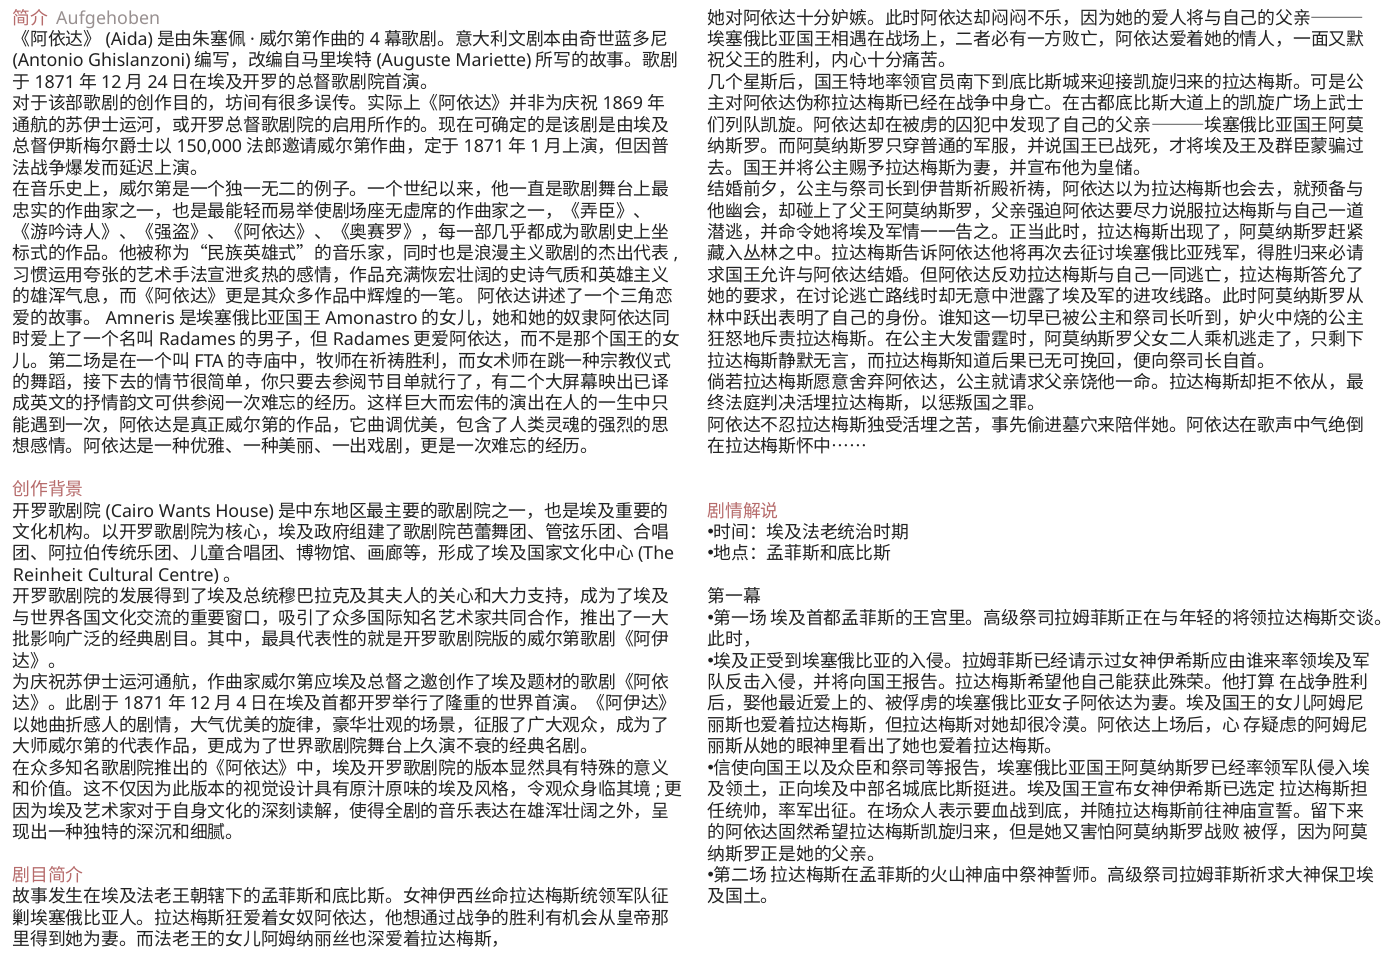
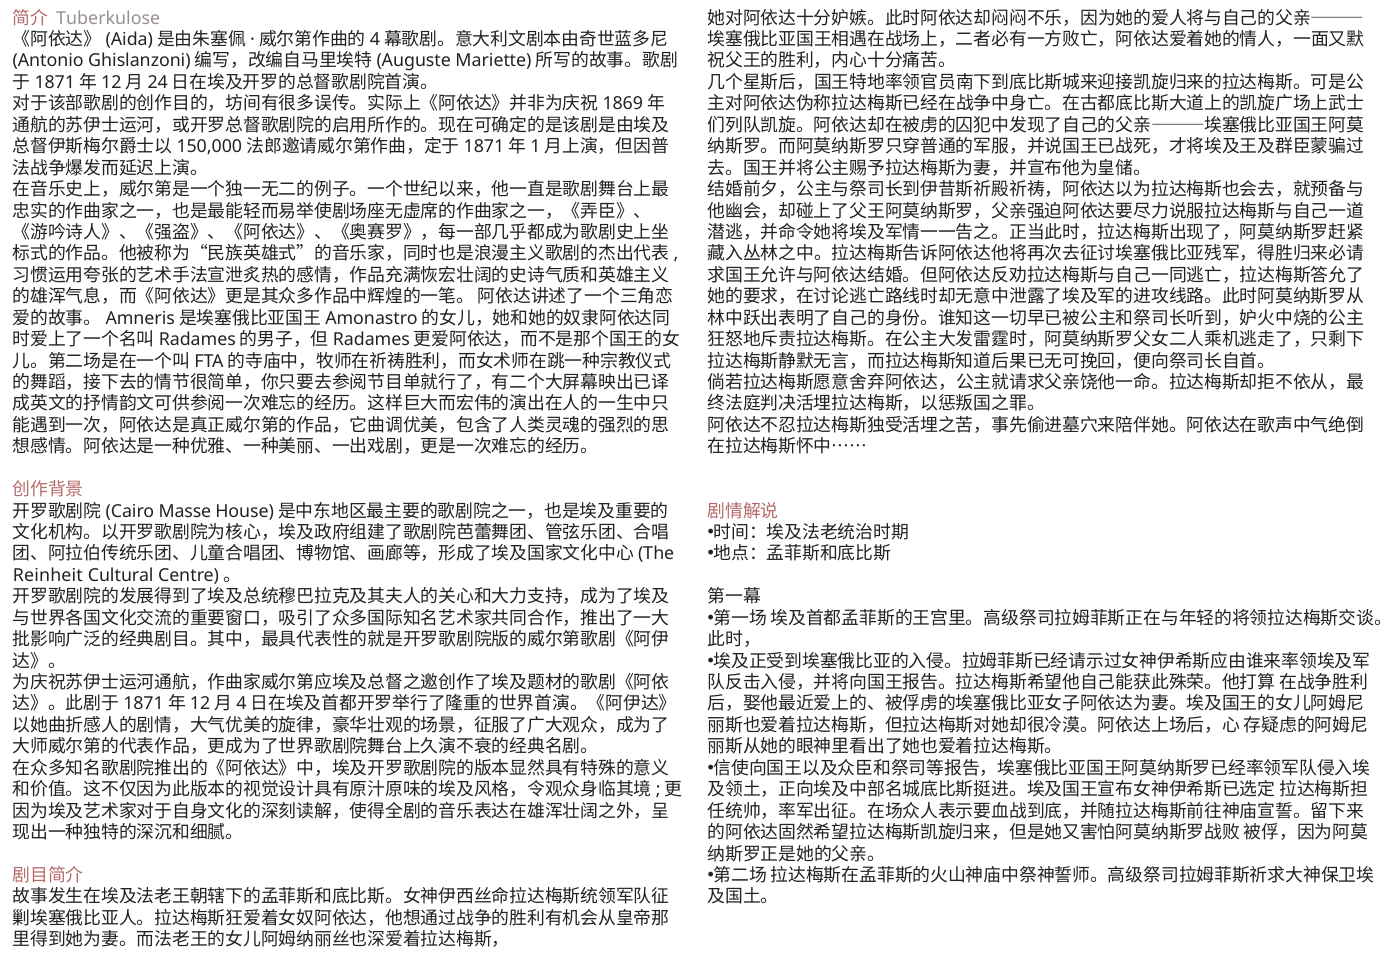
Aufgehoben: Aufgehoben -> Tuberkulose (108, 18)
Wants: Wants -> Masse (185, 511)
